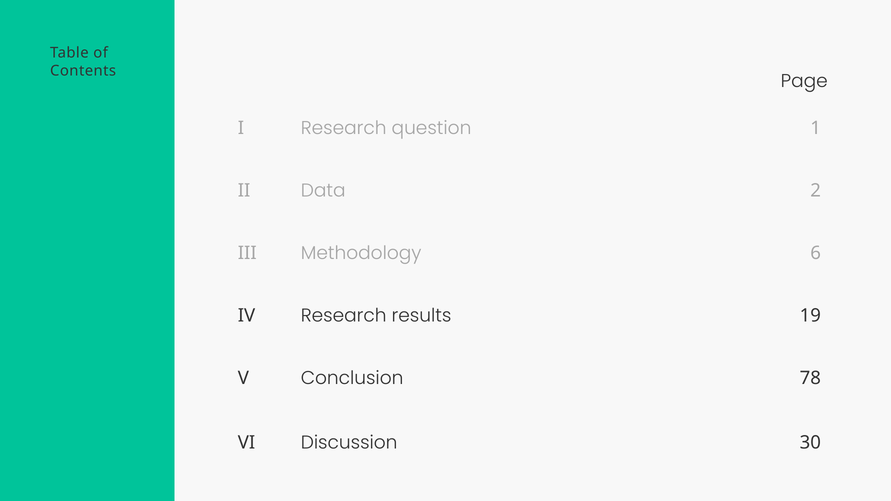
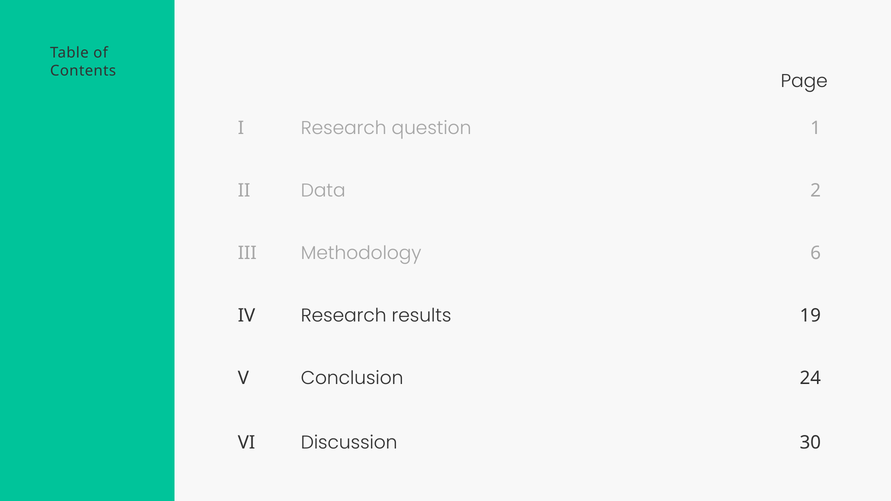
78: 78 -> 24 (810, 378)
